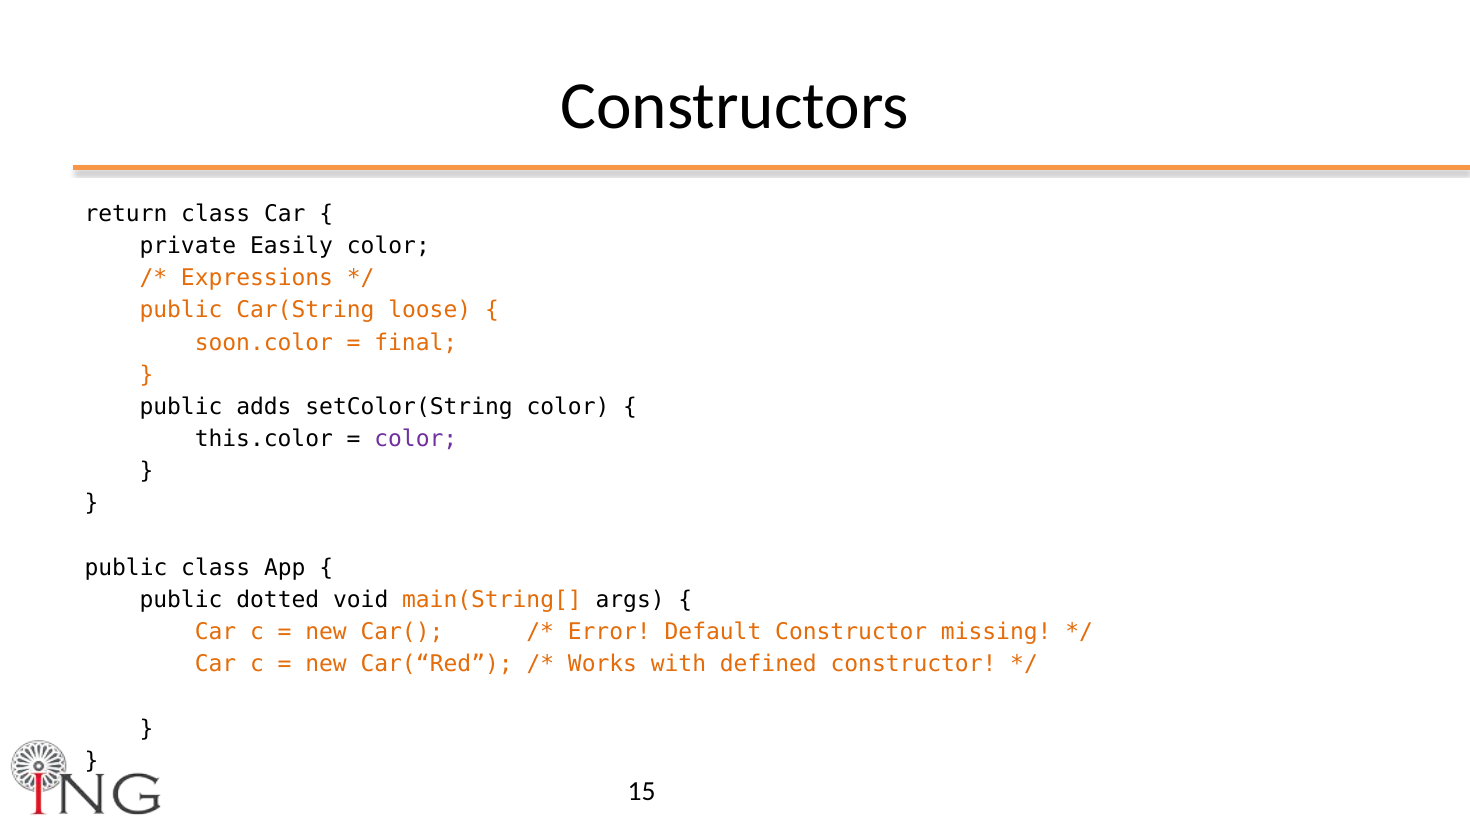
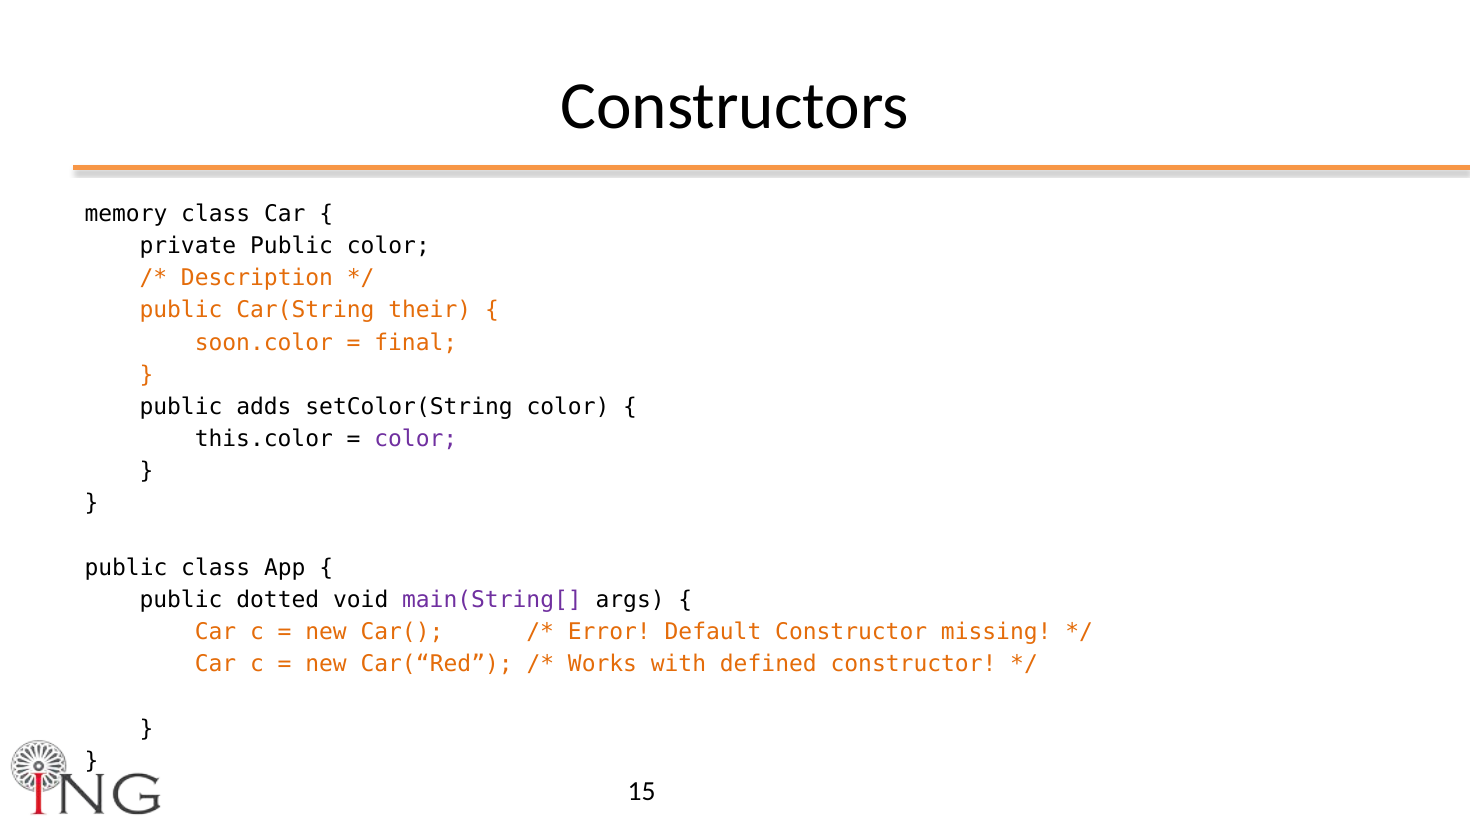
return: return -> memory (126, 214)
private Easily: Easily -> Public (292, 246)
Expressions: Expressions -> Description (257, 278)
loose: loose -> their (430, 310)
main(String[ colour: orange -> purple (492, 600)
